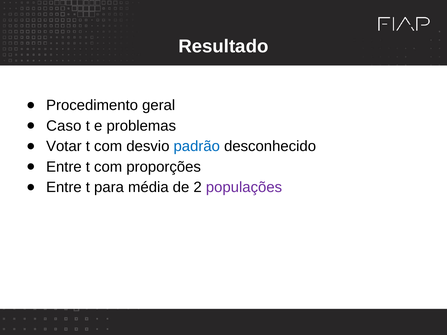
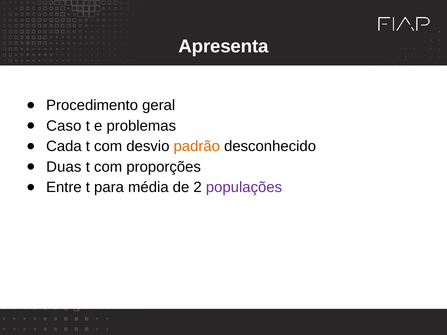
Resultado: Resultado -> Apresenta (223, 46)
Votar: Votar -> Cada (64, 146)
padrão colour: blue -> orange (197, 146)
Entre: Entre -> Duas (64, 167)
